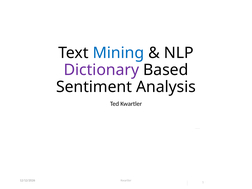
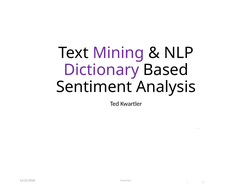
Mining colour: blue -> purple (118, 53)
